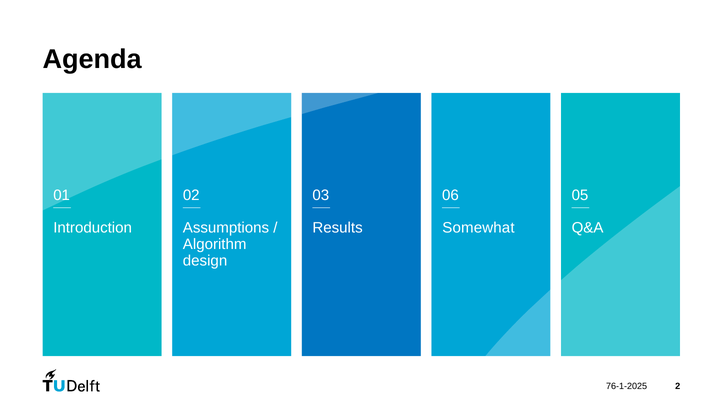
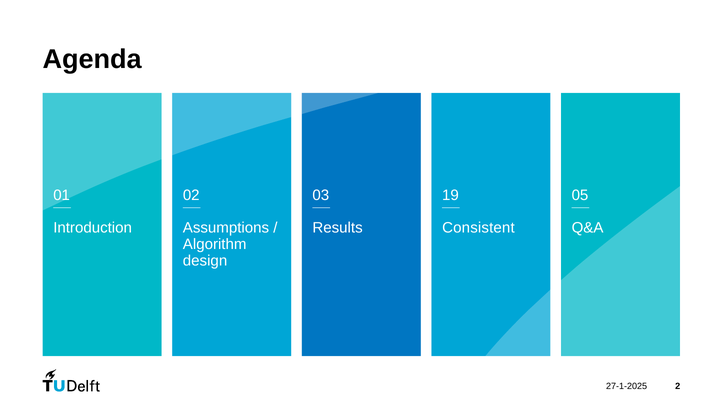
06: 06 -> 19 (450, 195)
Somewhat: Somewhat -> Consistent (478, 228)
76-1-2025: 76-1-2025 -> 27-1-2025 (627, 386)
